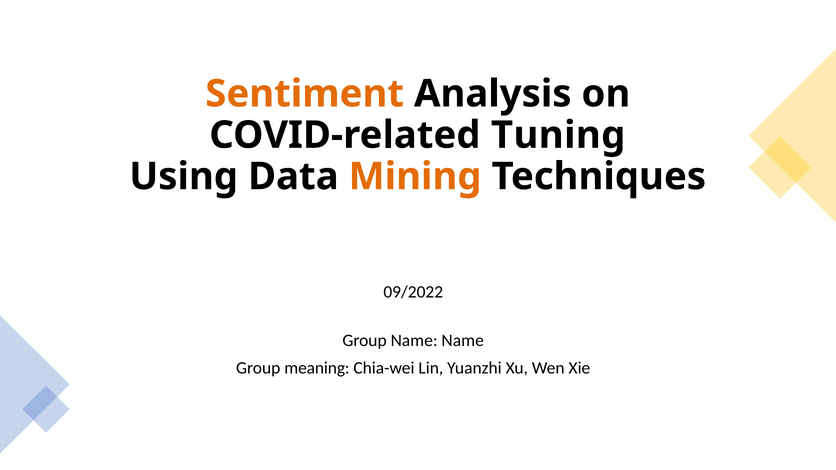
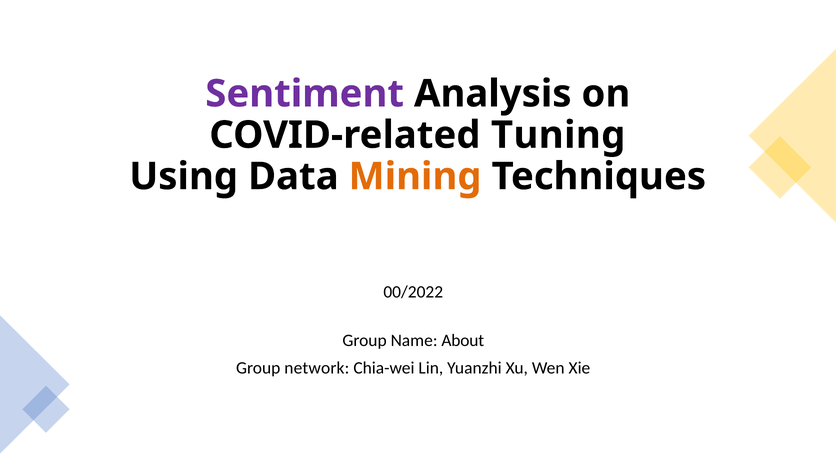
Sentiment colour: orange -> purple (305, 94)
09/2022: 09/2022 -> 00/2022 (413, 292)
Name Name: Name -> About (463, 341)
meaning: meaning -> network (317, 368)
